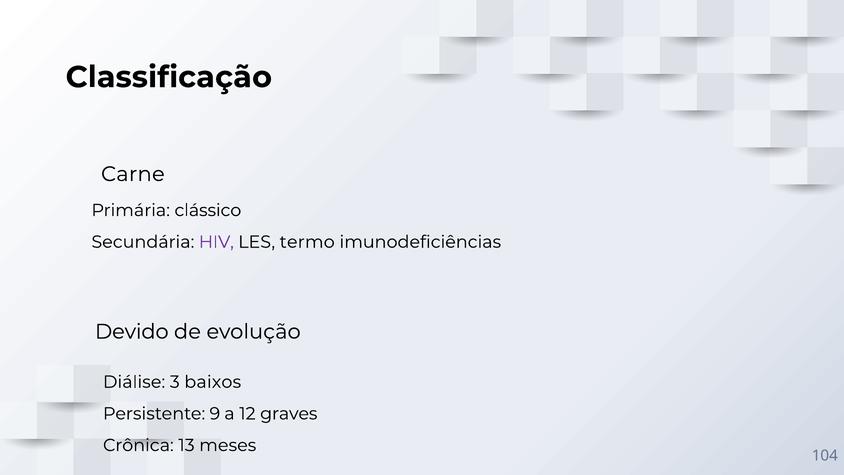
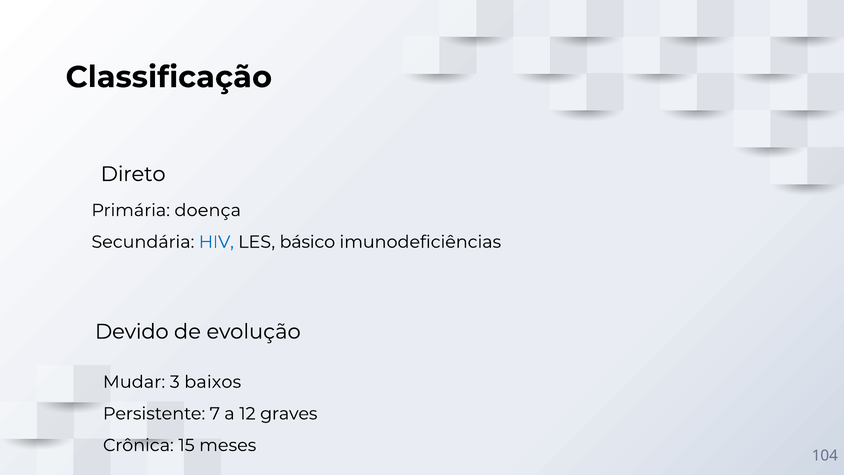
Carne: Carne -> Direto (133, 174)
clássico: clássico -> doença (208, 210)
HIV colour: purple -> blue (216, 242)
termo: termo -> básico (307, 242)
Diálise: Diálise -> Mudar (134, 382)
9: 9 -> 7 (215, 413)
13: 13 -> 15 (187, 445)
